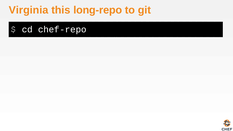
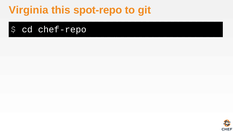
long-repo: long-repo -> spot-repo (98, 10)
